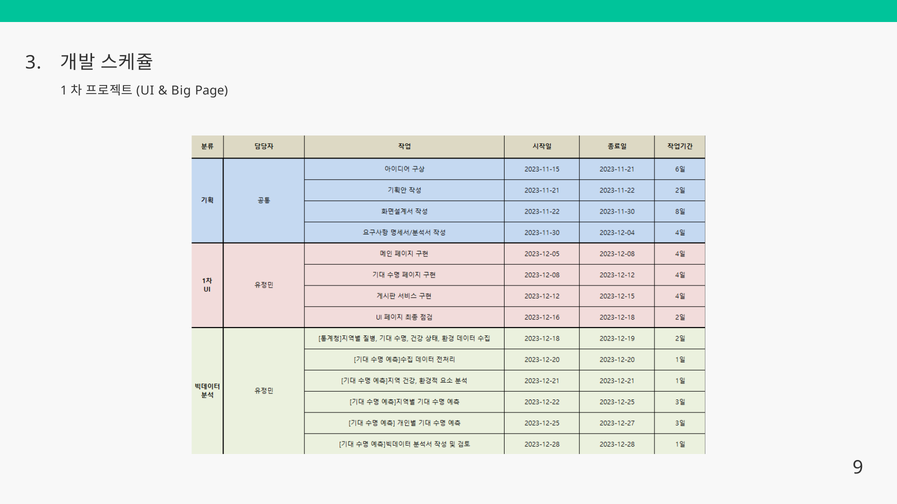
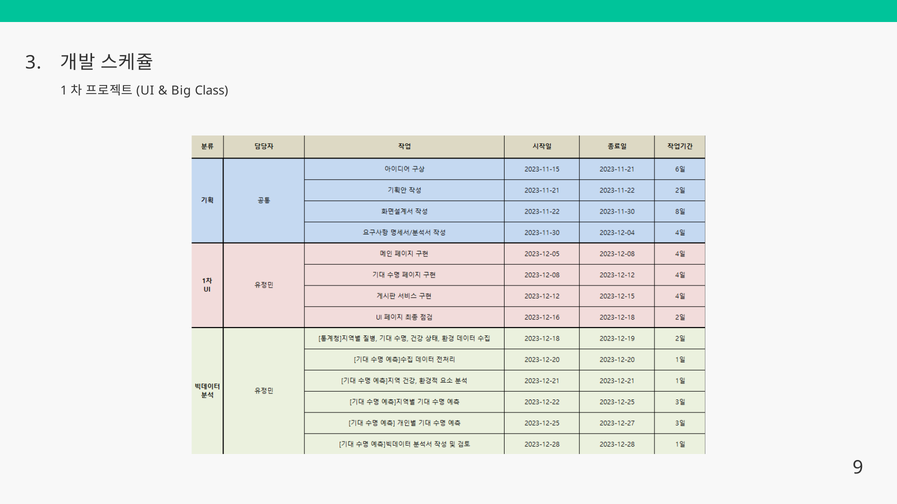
Page: Page -> Class (212, 91)
